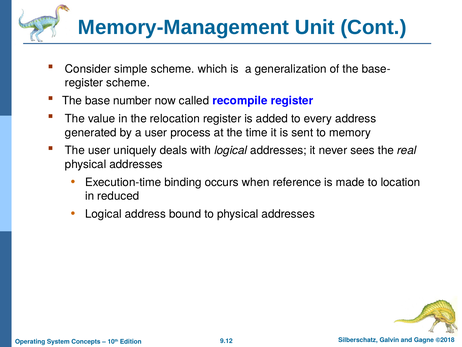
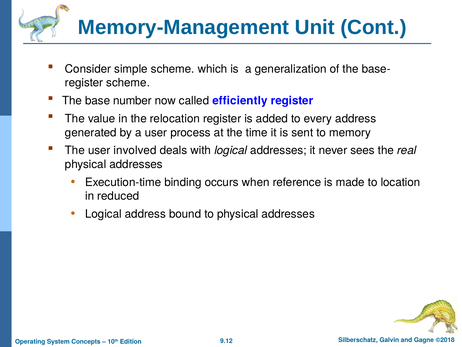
recompile: recompile -> efficiently (240, 101)
uniquely: uniquely -> involved (135, 150)
